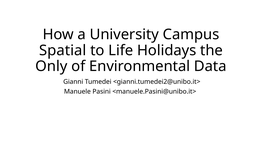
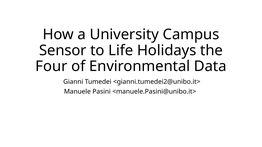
Spatial: Spatial -> Sensor (63, 50)
Only: Only -> Four (51, 66)
